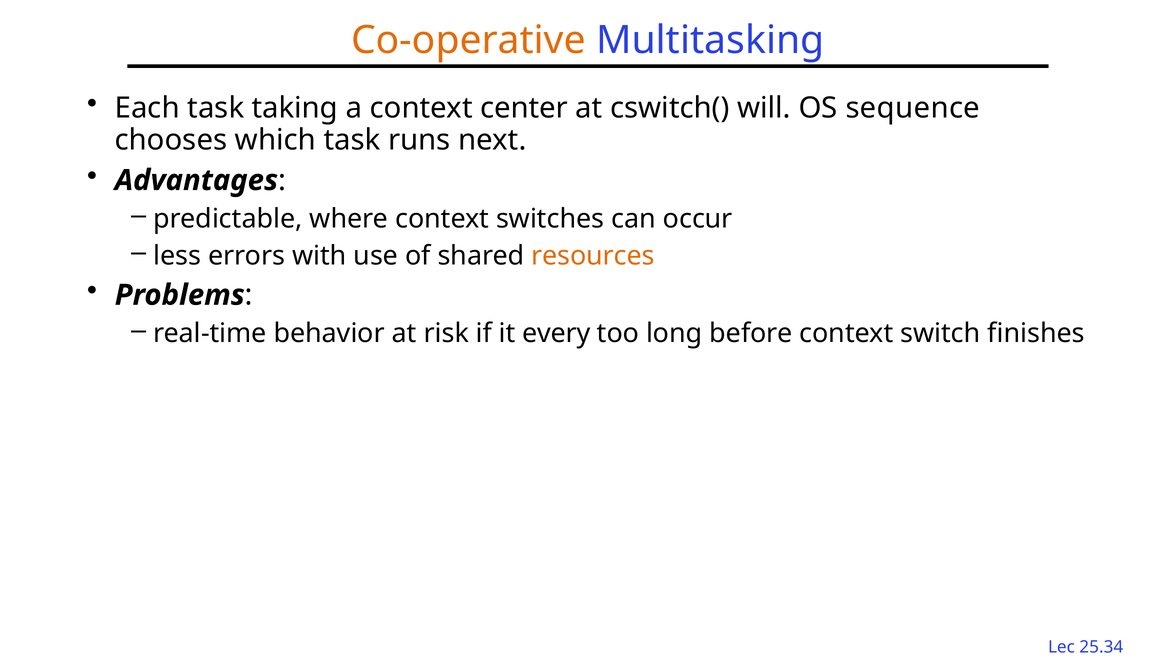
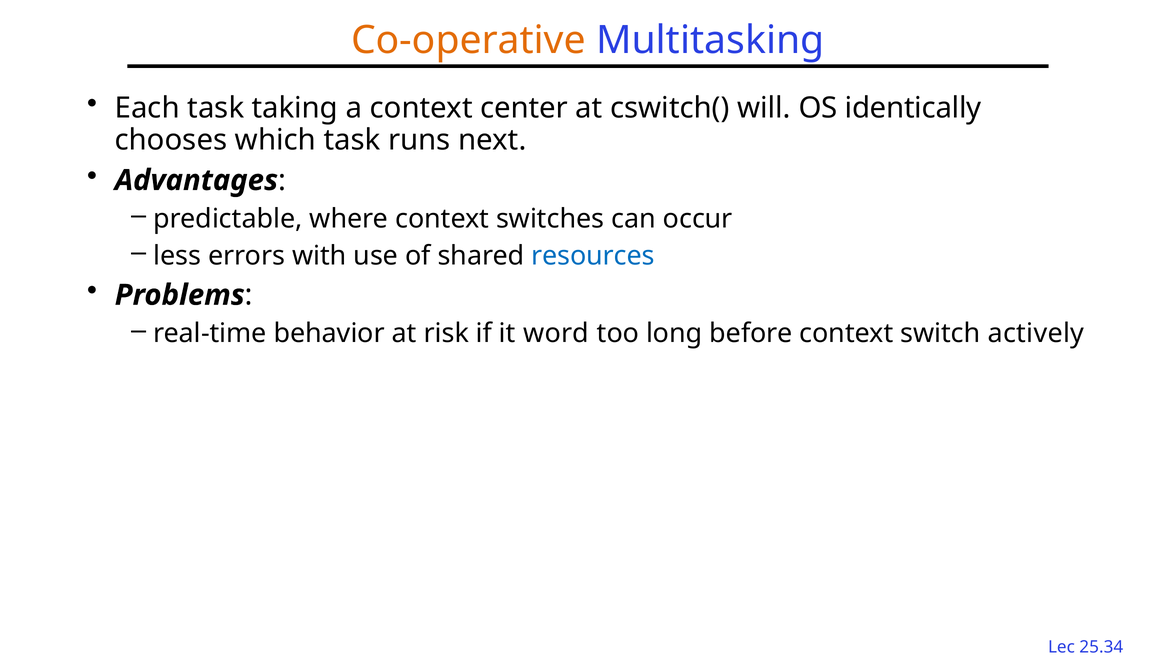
sequence: sequence -> identically (913, 108)
resources colour: orange -> blue (593, 256)
every: every -> word (556, 334)
finishes: finishes -> actively (1036, 334)
